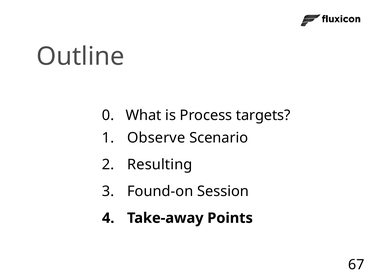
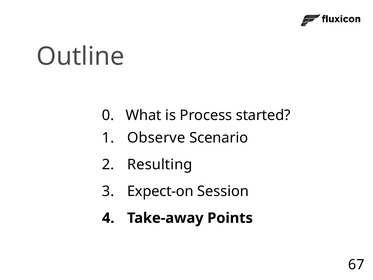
targets: targets -> started (263, 115)
Found-on: Found-on -> Expect-on (160, 191)
